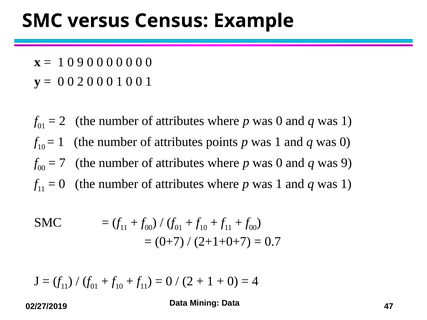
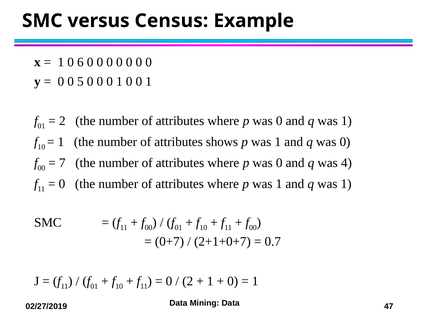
0 9: 9 -> 6 (80, 62)
0 2: 2 -> 5 (80, 81)
points: points -> shows (222, 142)
was 9: 9 -> 4 (346, 163)
4: 4 -> 1 (255, 281)
